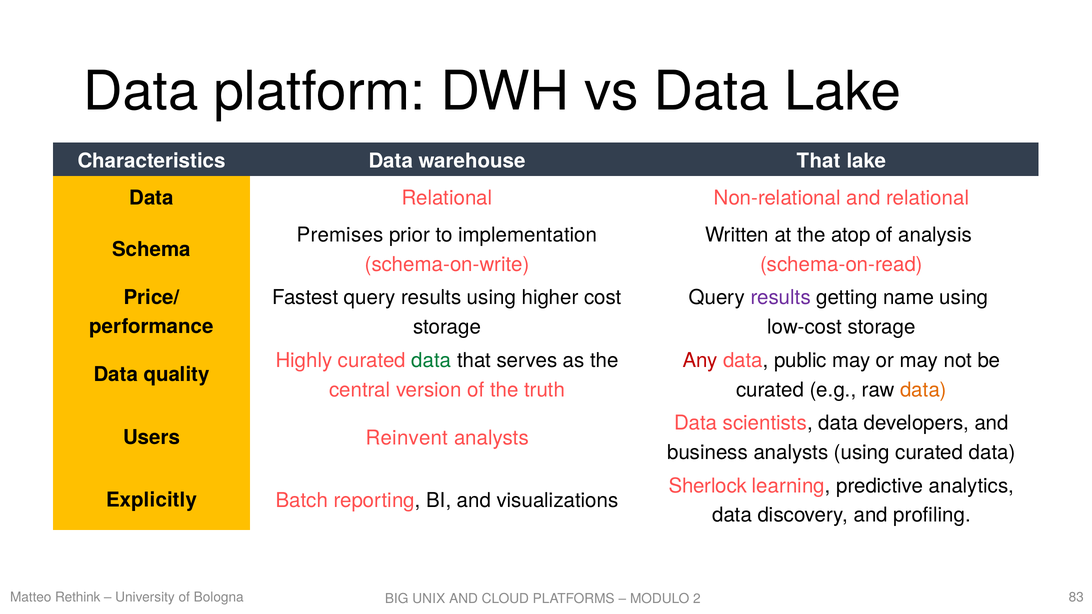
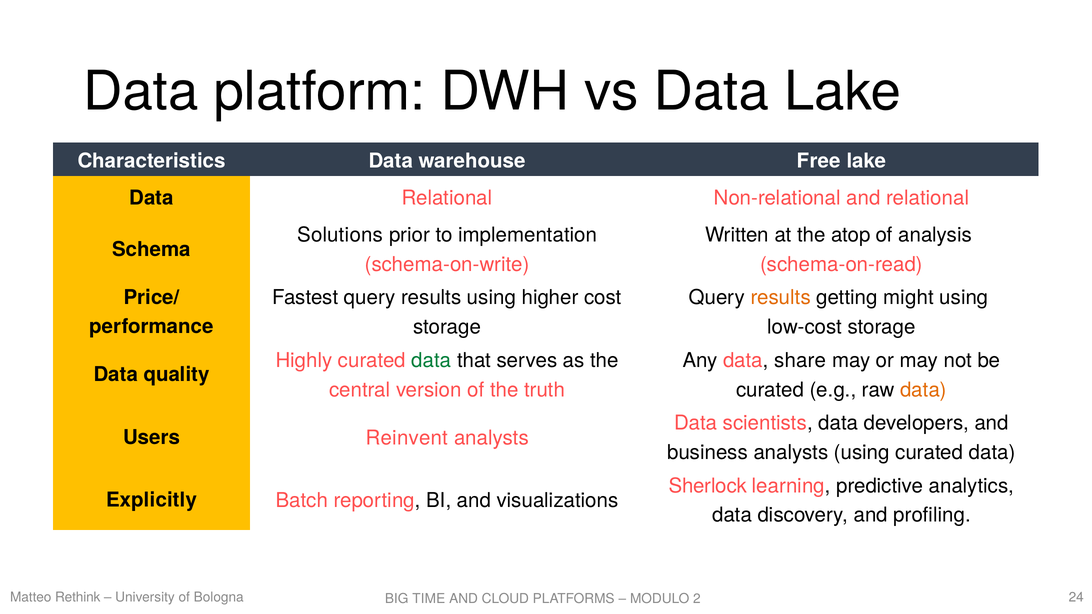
warehouse That: That -> Free (819, 161)
Premises: Premises -> Solutions (340, 235)
results colour: purple -> orange (781, 298)
name: name -> might (908, 298)
Any colour: red -> black (700, 361)
public: public -> share (800, 361)
83: 83 -> 24 (1076, 597)
UNIX: UNIX -> TIME (429, 599)
